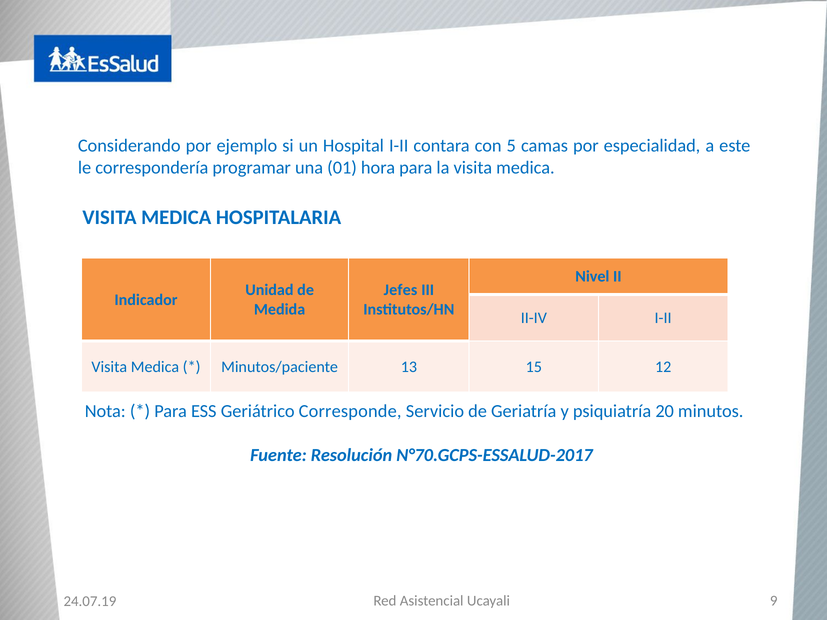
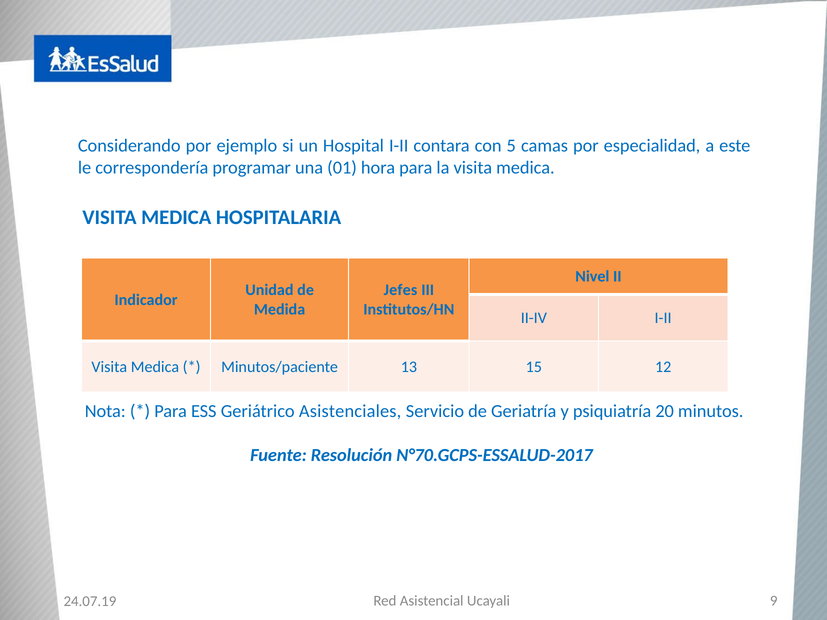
Corresponde: Corresponde -> Asistenciales (350, 411)
